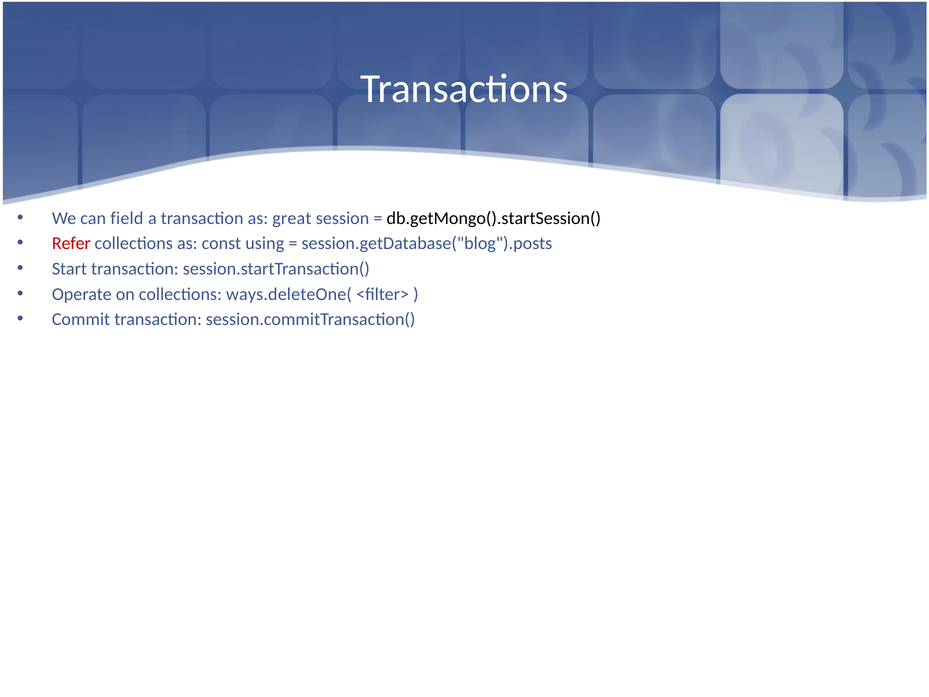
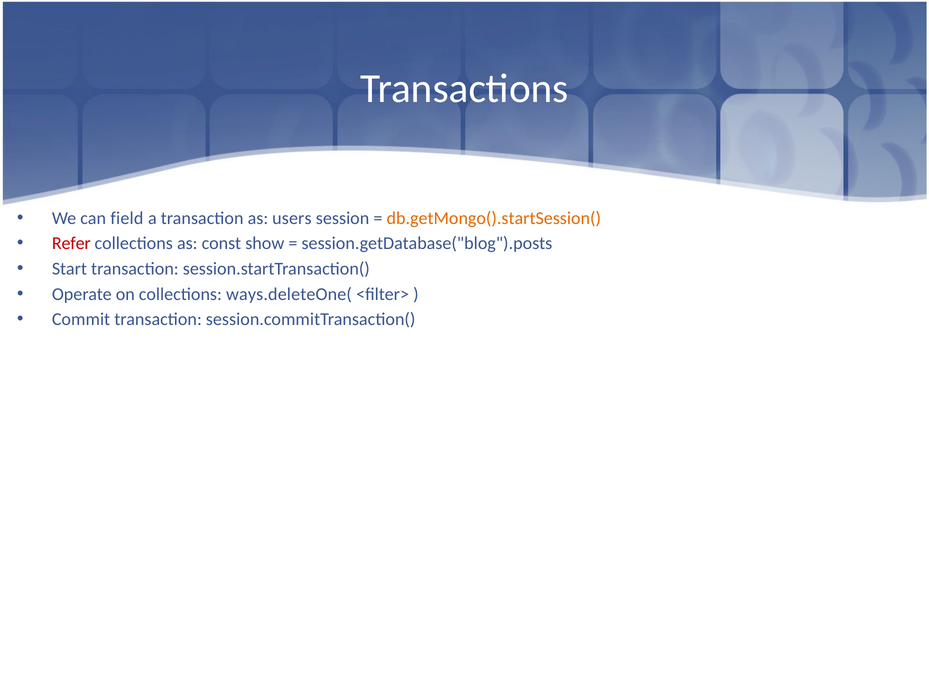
great: great -> users (292, 218)
db.getMongo().startSession( colour: black -> orange (494, 218)
using: using -> show (265, 243)
